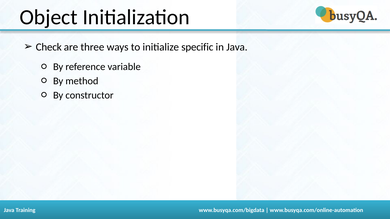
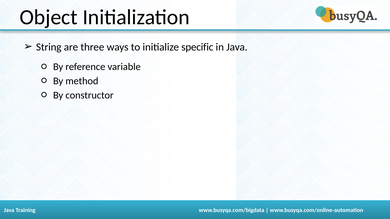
Check: Check -> String (49, 47)
